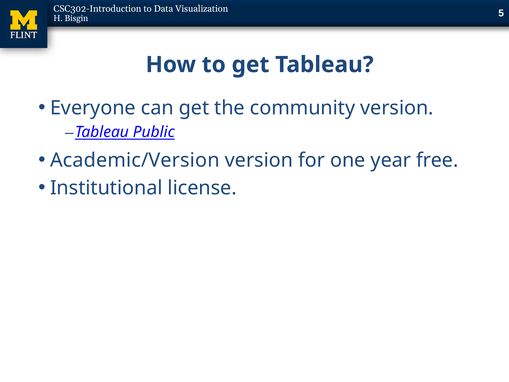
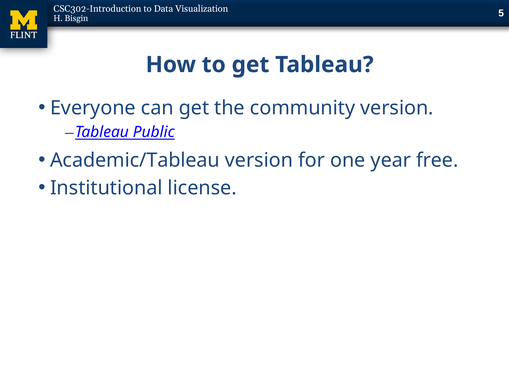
Academic/Version: Academic/Version -> Academic/Tableau (135, 160)
